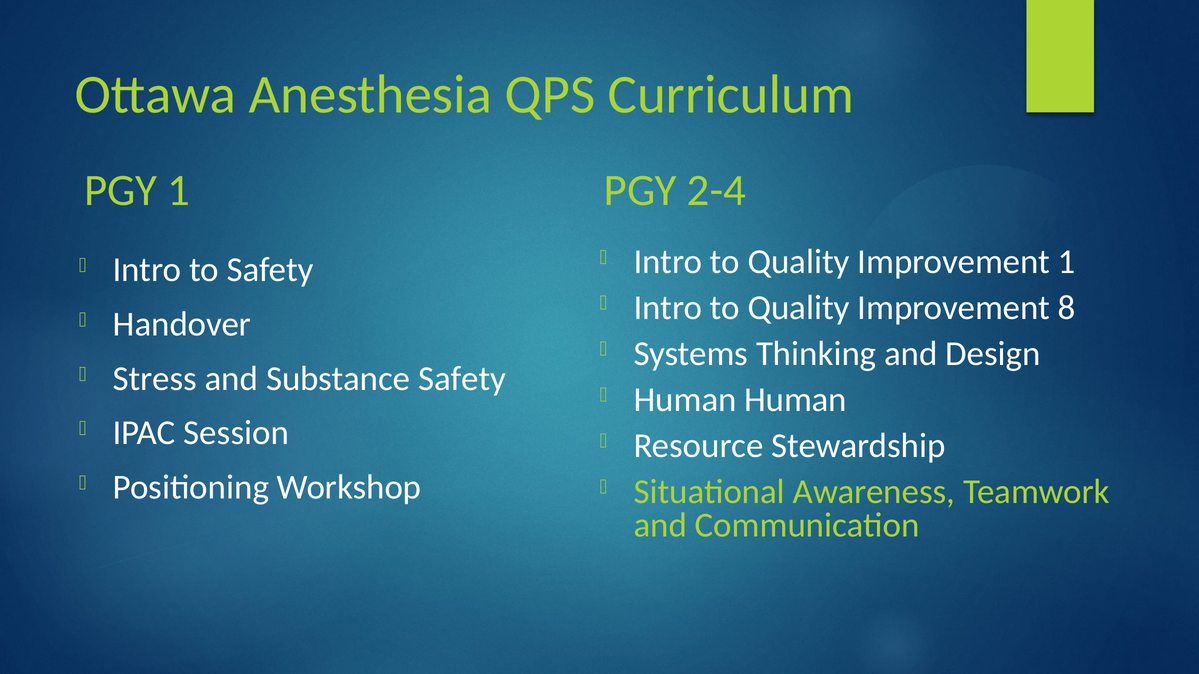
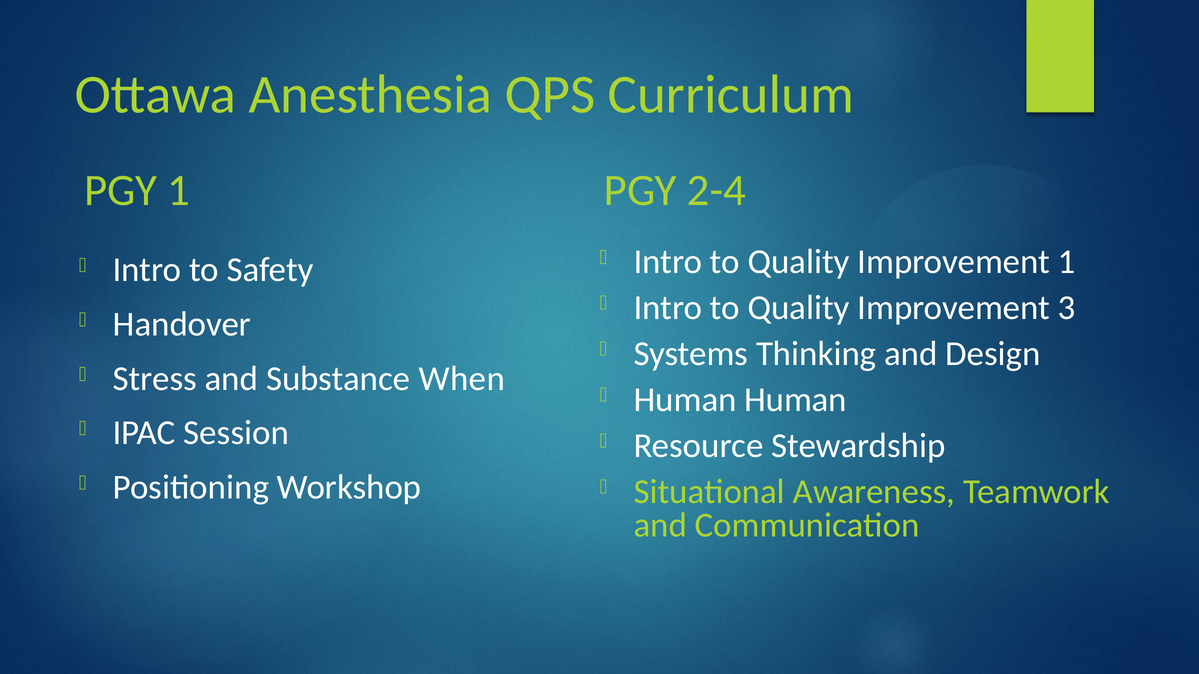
8: 8 -> 3 (1067, 308)
Substance Safety: Safety -> When (462, 379)
